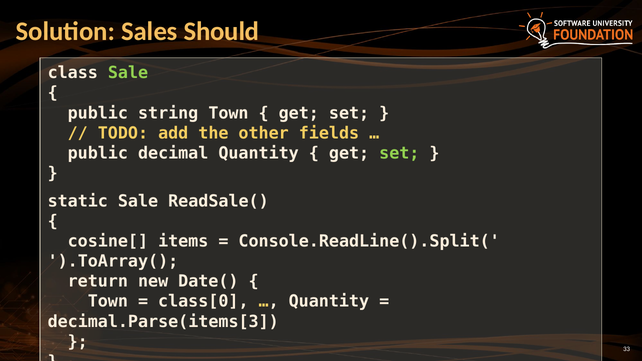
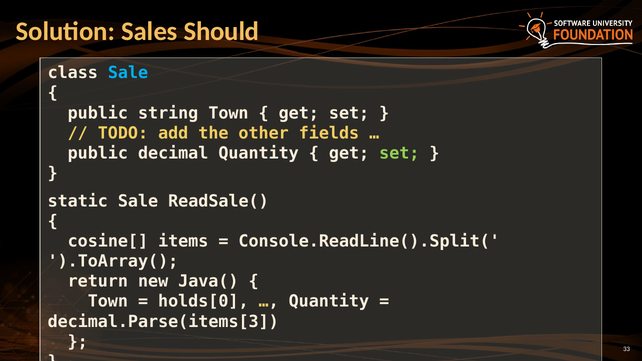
Sale colour: light green -> light blue (128, 73)
Date(: Date( -> Java( (208, 282)
class[0: class[0 -> holds[0 (203, 302)
